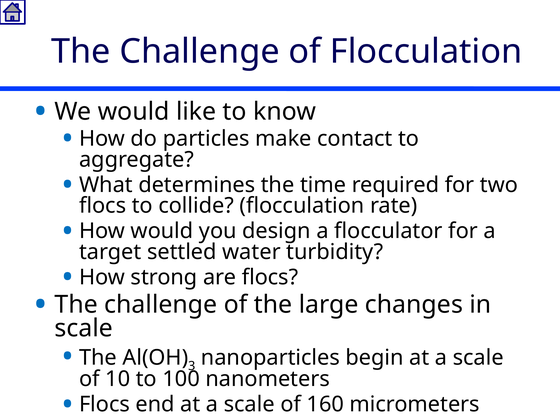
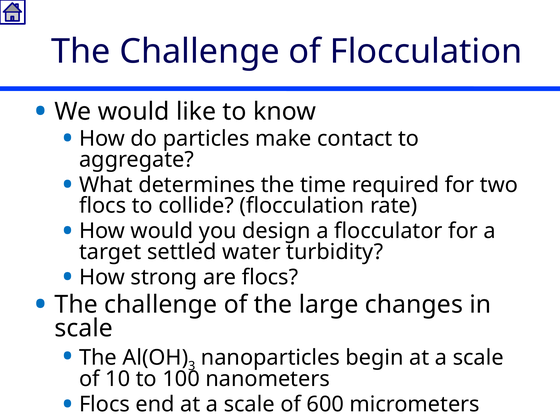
160: 160 -> 600 (325, 404)
